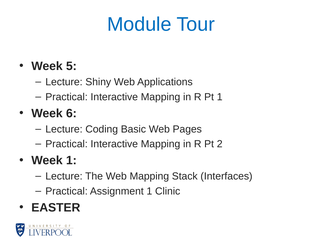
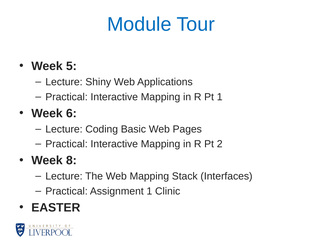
Week 1: 1 -> 8 (71, 160)
